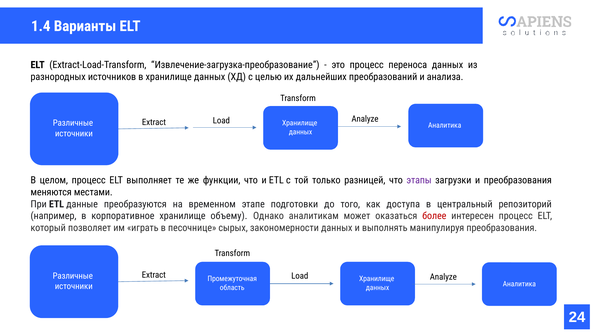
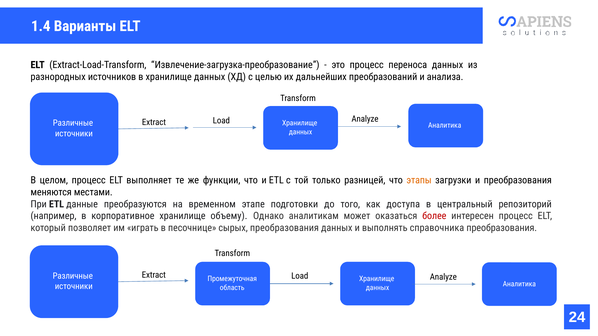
этапы colour: purple -> orange (419, 180)
сырых закономерности: закономерности -> преобразования (284, 228)
манипулируя: манипулируя -> справочника (437, 228)
